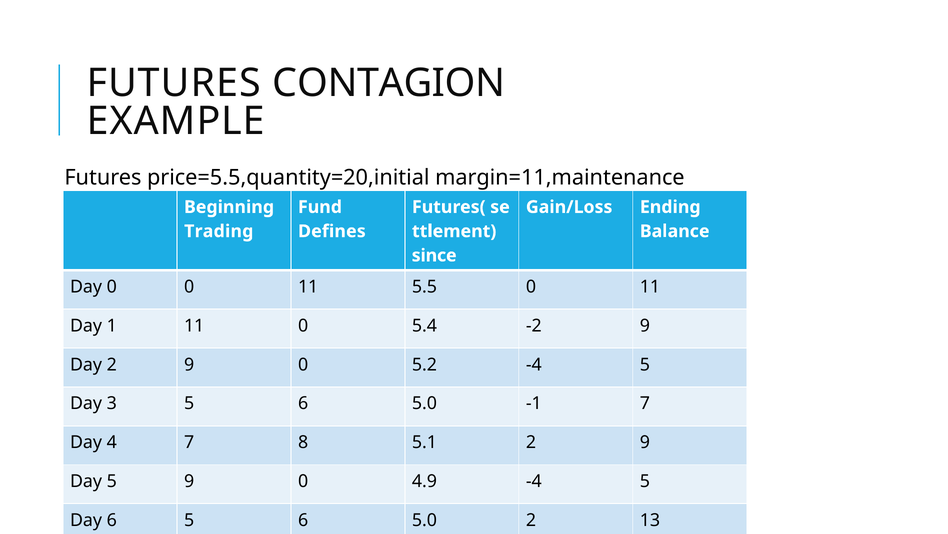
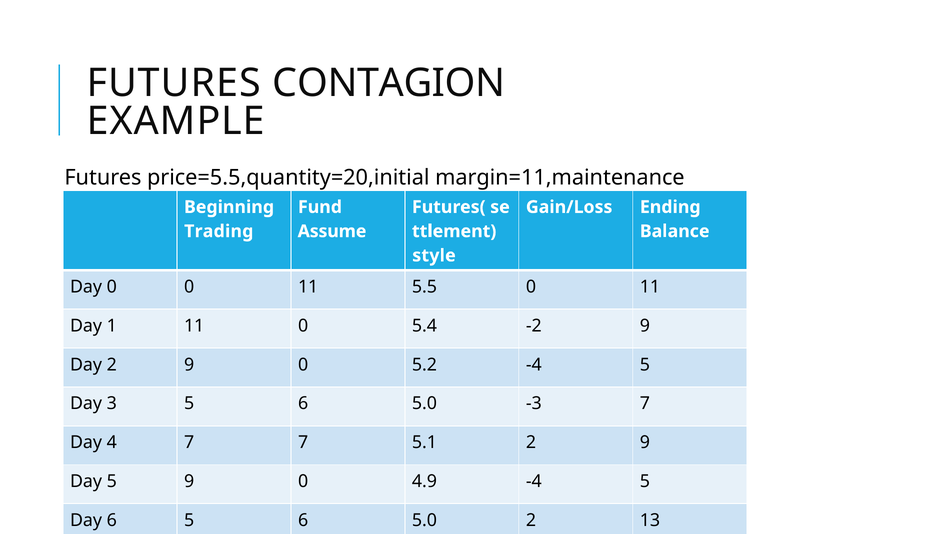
Defines: Defines -> Assume (332, 231)
since: since -> style (434, 255)
-1: -1 -> -3 (534, 403)
7 8: 8 -> 7 (303, 442)
